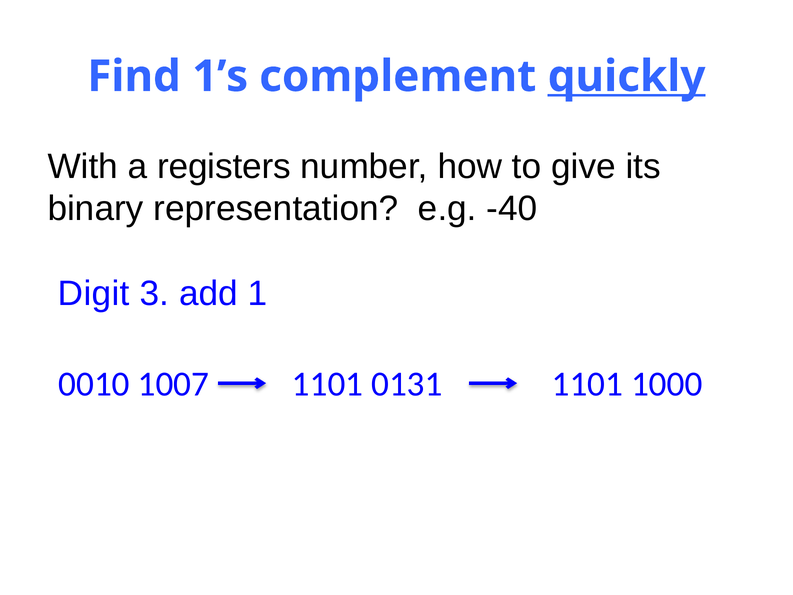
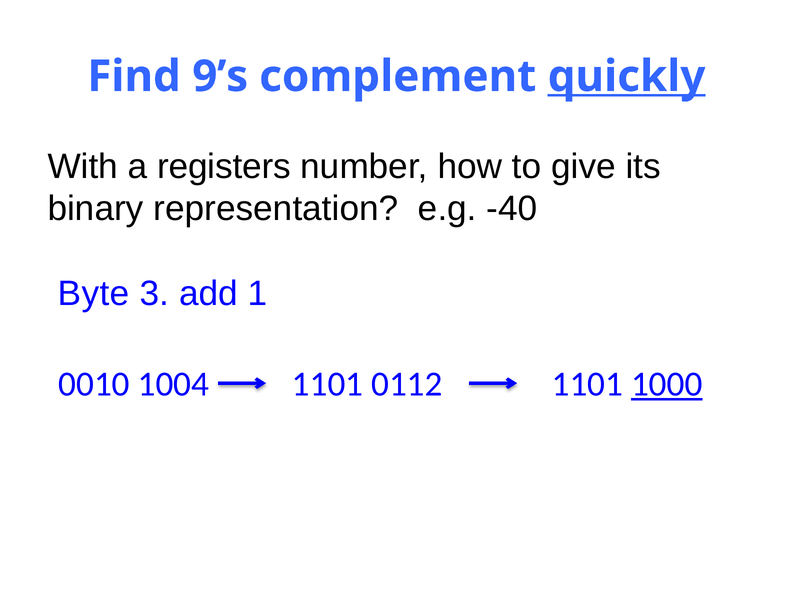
1’s: 1’s -> 9’s (220, 76)
Digit: Digit -> Byte (94, 293)
1007: 1007 -> 1004 (173, 384)
0131: 0131 -> 0112 (407, 384)
1000 underline: none -> present (667, 384)
